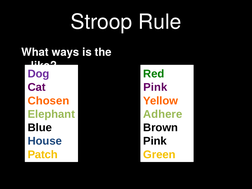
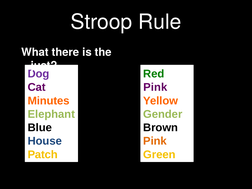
ways: ways -> there (65, 52)
like: like -> just (44, 66)
Chosen: Chosen -> Minutes (49, 101)
Adhere: Adhere -> Gender (163, 114)
Pink colour: black -> orange (155, 141)
